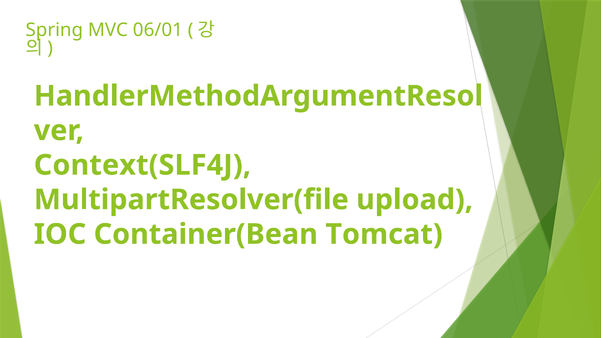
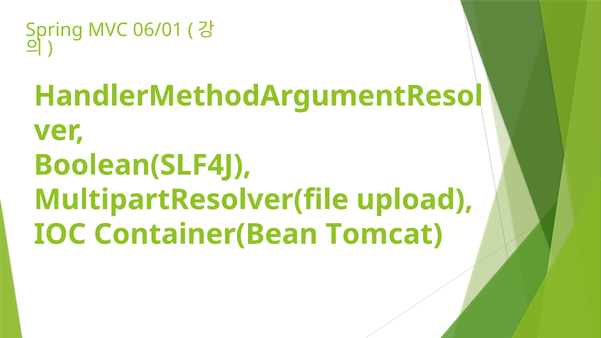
Context(SLF4J: Context(SLF4J -> Boolean(SLF4J (142, 165)
